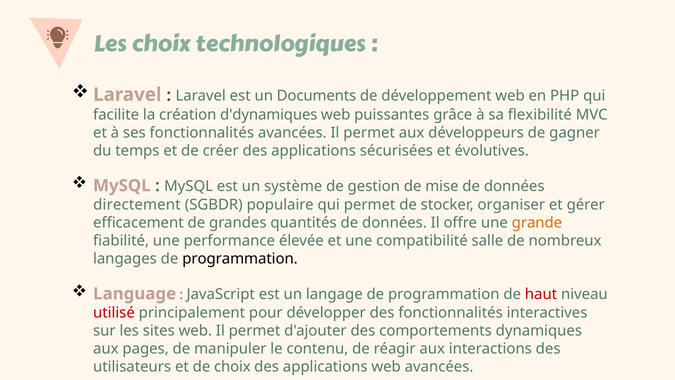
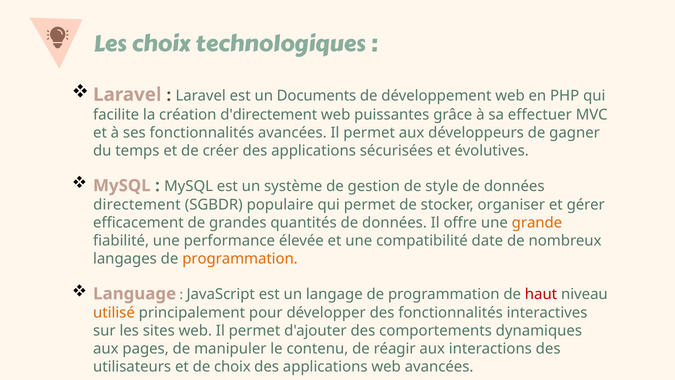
d'dynamiques: d'dynamiques -> d'directement (269, 115)
flexibilité: flexibilité -> effectuer (540, 115)
mise: mise -> style (442, 186)
salle: salle -> date (487, 240)
programmation colour: black -> orange (240, 258)
utilisé colour: red -> orange (114, 312)
